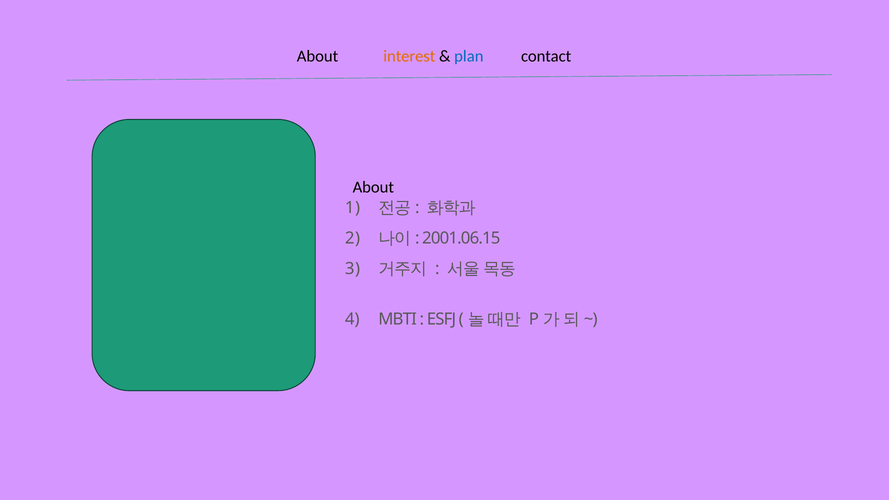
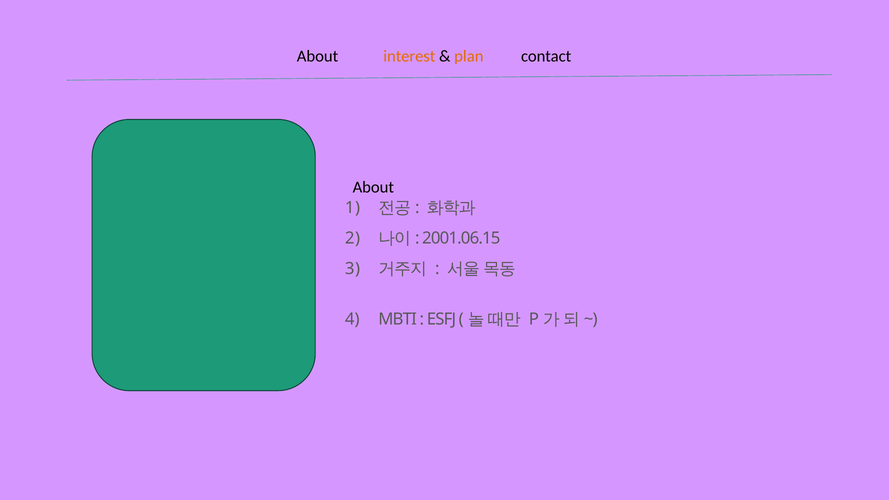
plan colour: blue -> orange (469, 56)
